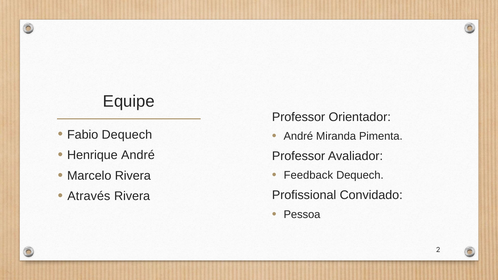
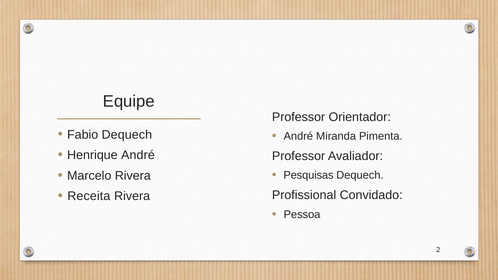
Feedback: Feedback -> Pesquisas (309, 175)
Através: Através -> Receita (89, 196)
